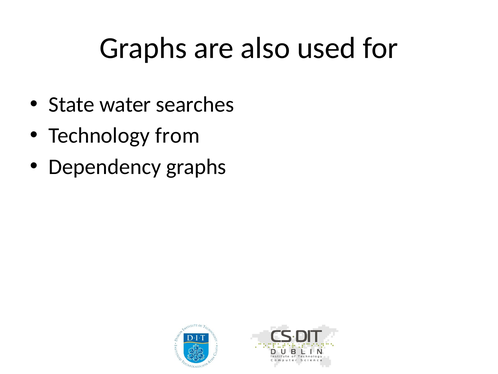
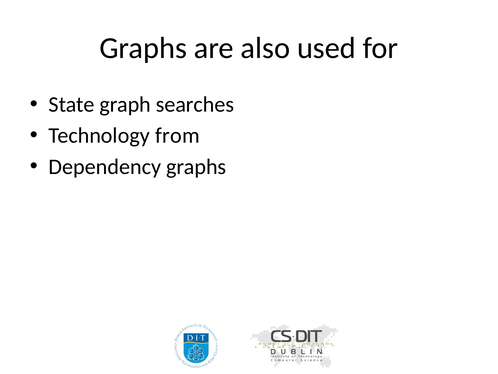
water: water -> graph (125, 104)
